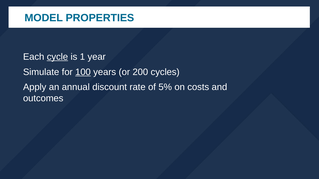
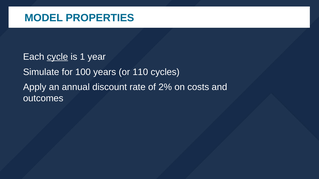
100 underline: present -> none (83, 72)
200: 200 -> 110 (140, 72)
5%: 5% -> 2% (165, 87)
